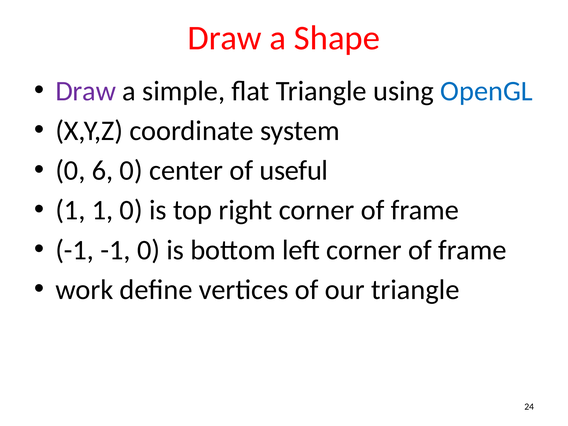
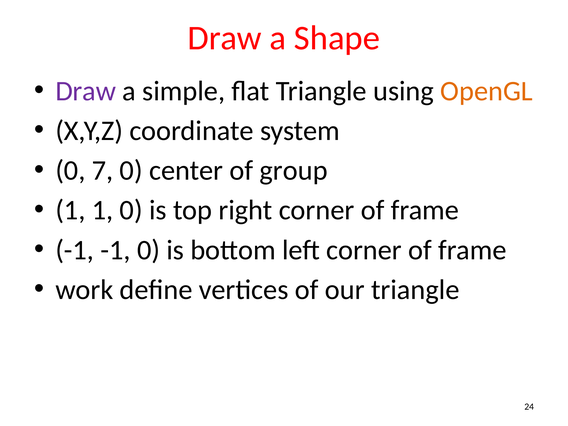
OpenGL colour: blue -> orange (487, 91)
6: 6 -> 7 (102, 171)
useful: useful -> group (294, 171)
